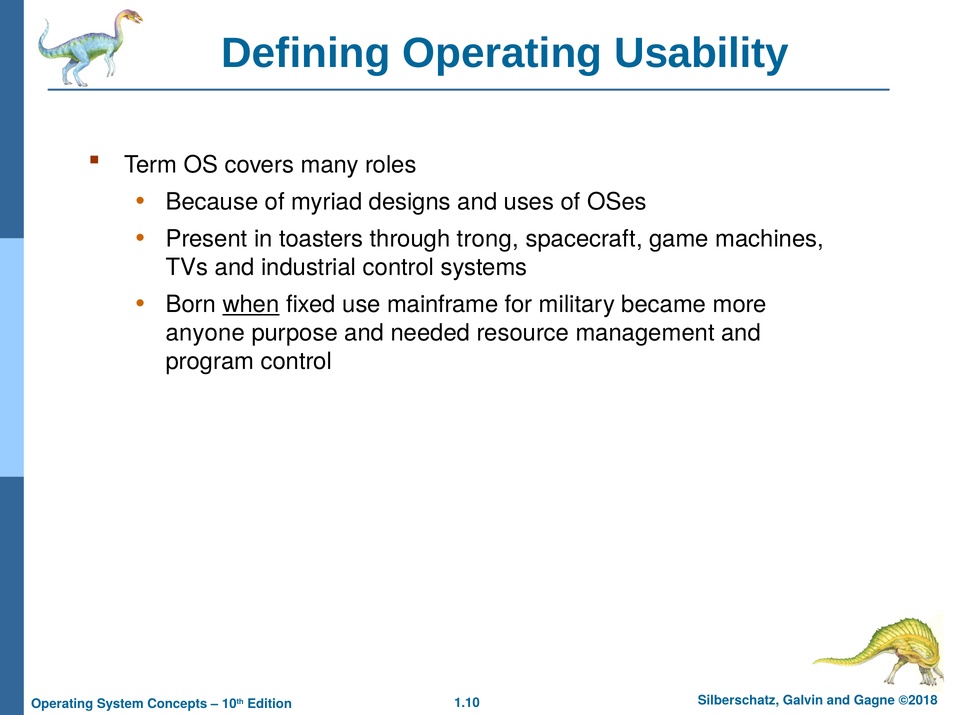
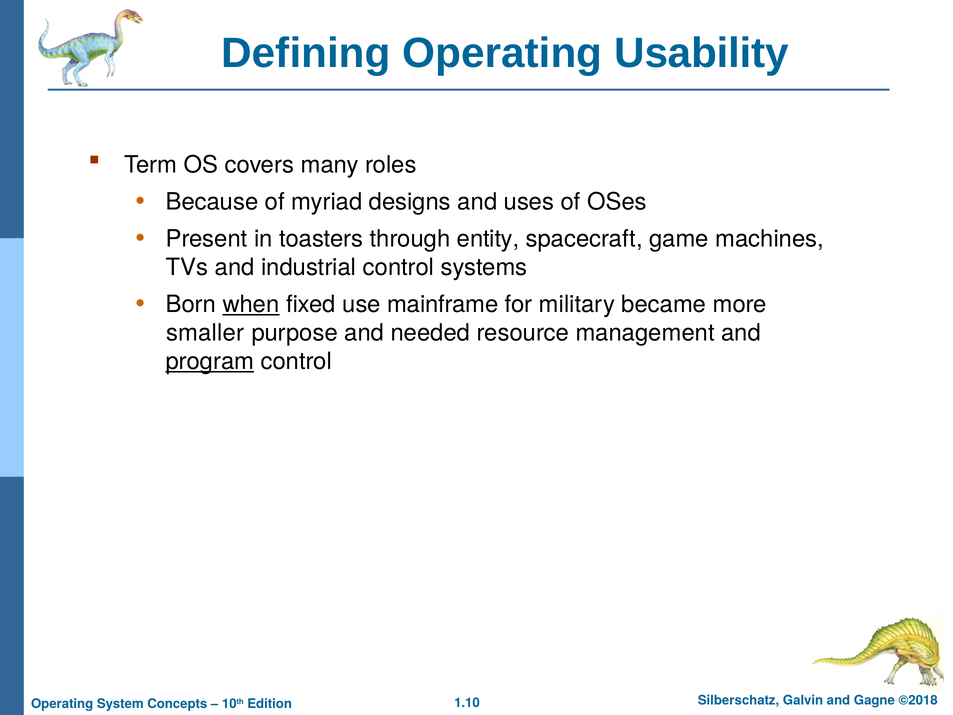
trong: trong -> entity (488, 239)
anyone: anyone -> smaller (205, 333)
program underline: none -> present (210, 361)
